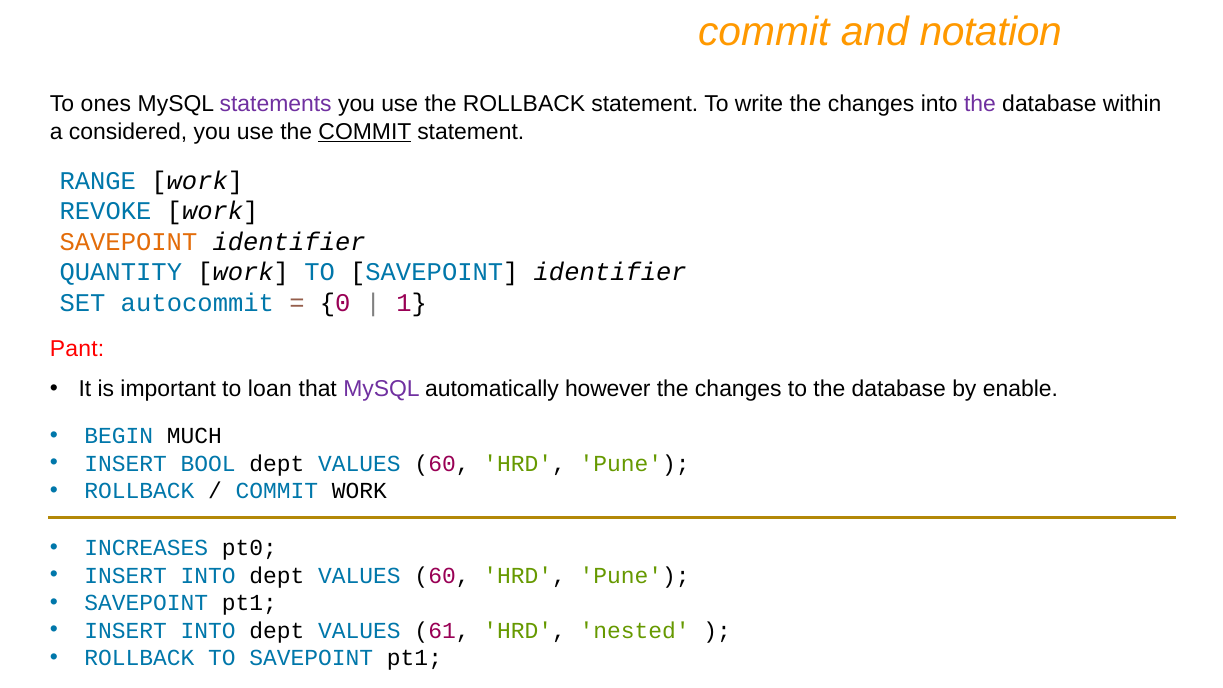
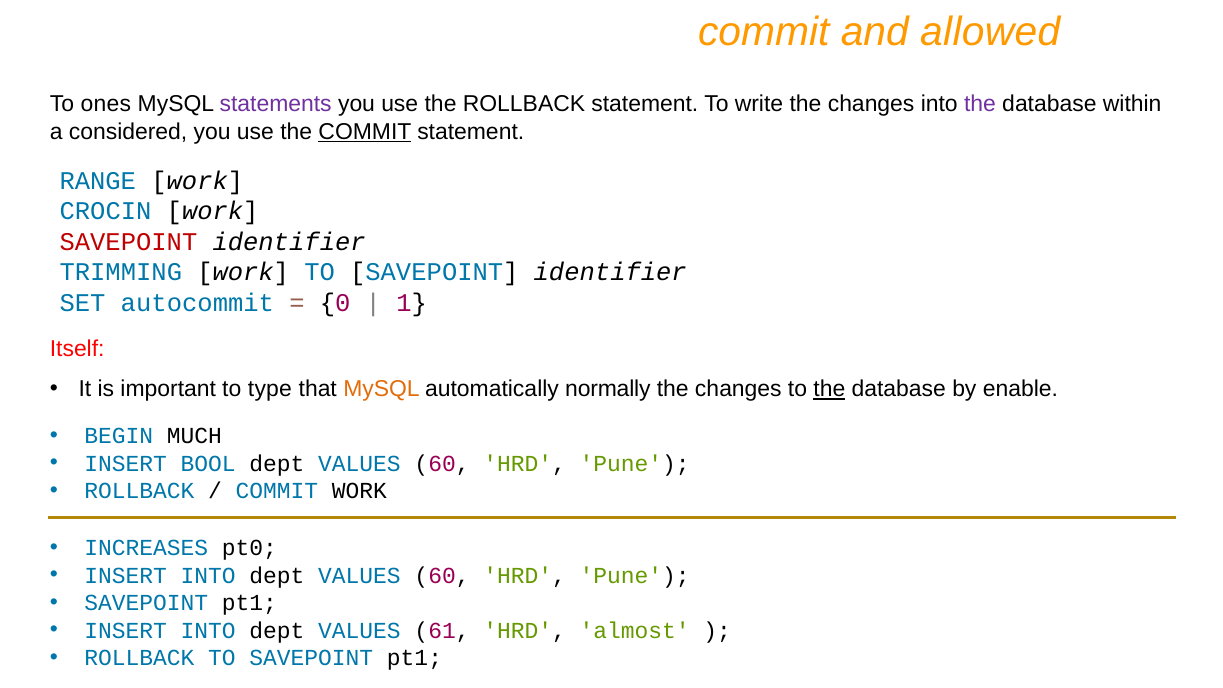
notation: notation -> allowed (990, 32)
REVOKE: REVOKE -> CROCIN (106, 211)
SAVEPOINT colour: orange -> red (128, 242)
QUANTITY: QUANTITY -> TRIMMING (121, 272)
Pant: Pant -> Itself (77, 349)
loan: loan -> type (270, 389)
MySQL colour: purple -> orange (381, 389)
however: however -> normally (608, 389)
the underline: none -> present (829, 389)
nested: nested -> almost (635, 630)
